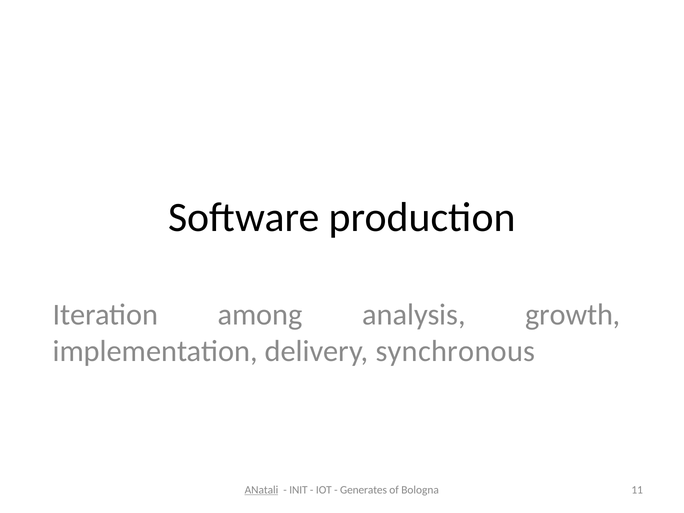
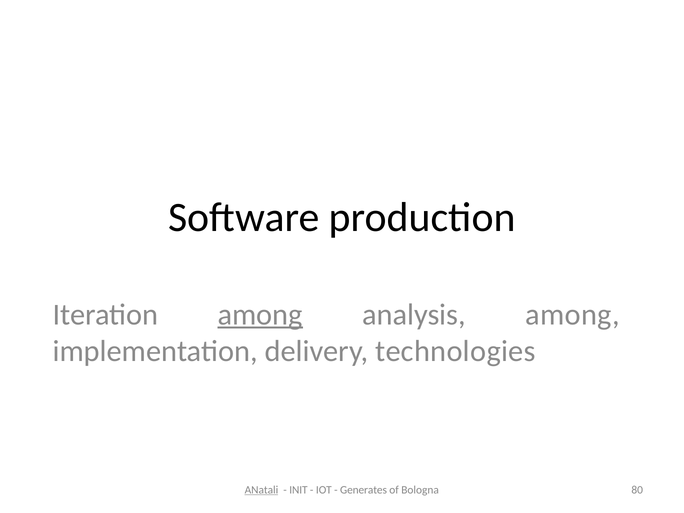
among underline: none -> present (260, 314)
analysis growth: growth -> among (573, 314)
synchronous: synchronous -> technologies (455, 351)
11: 11 -> 80 (637, 490)
